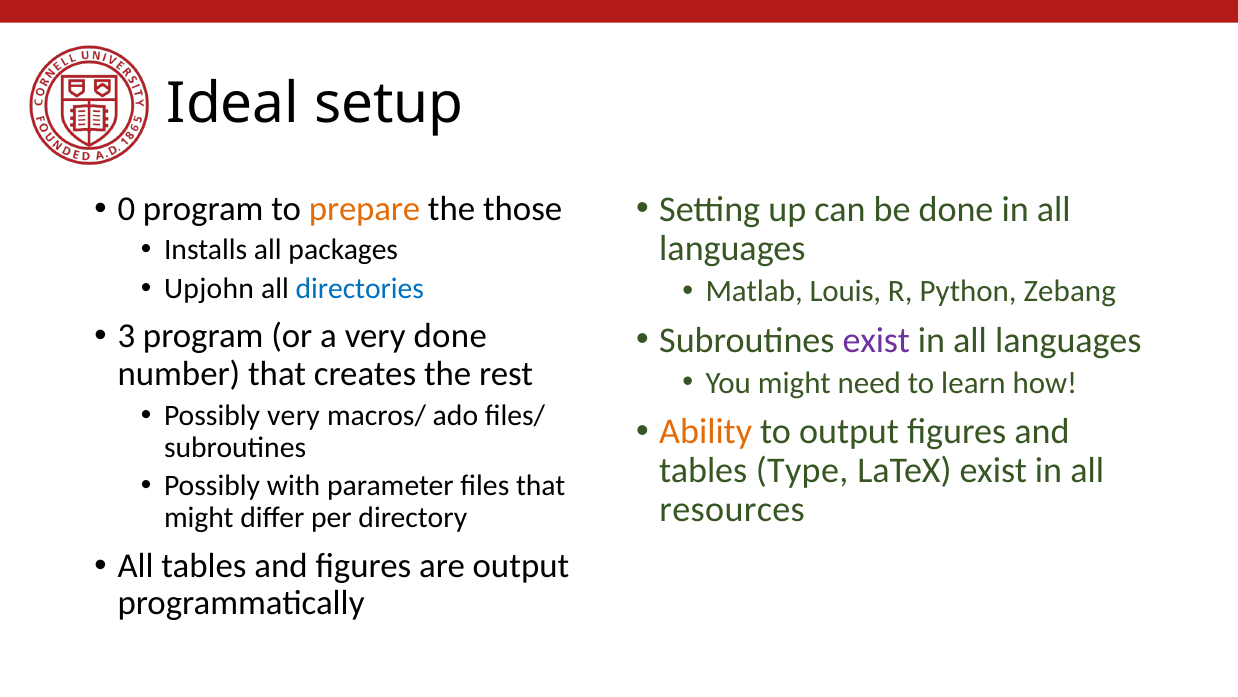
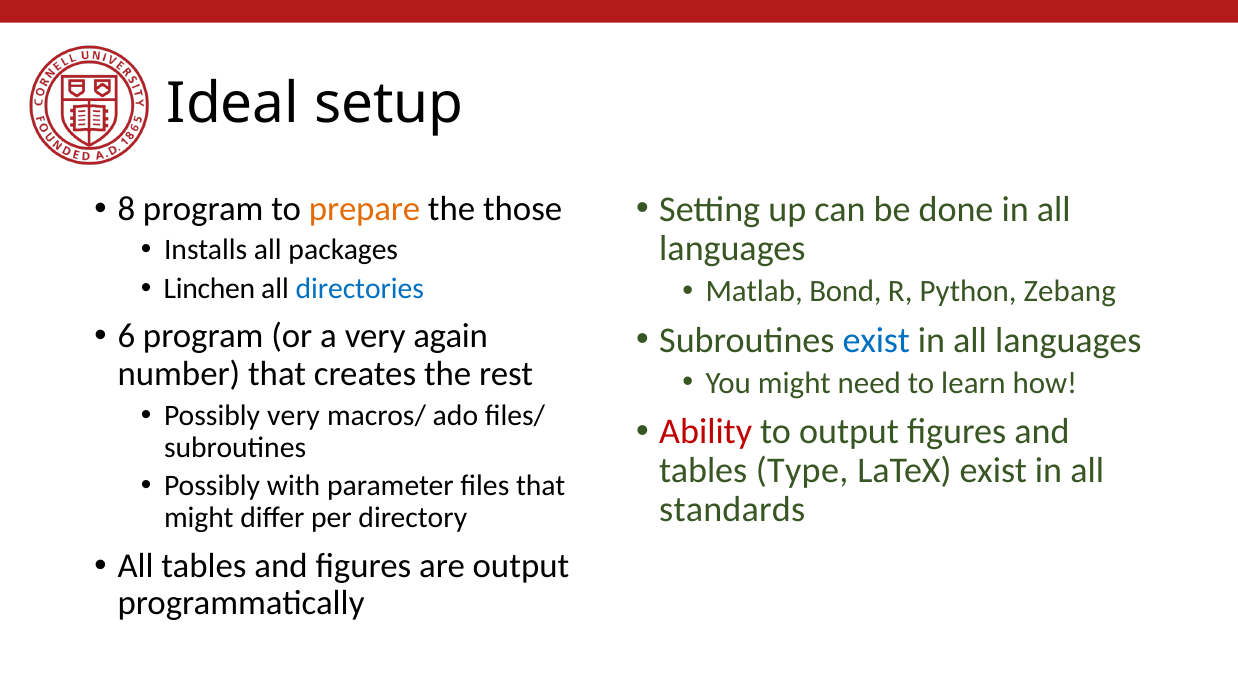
0: 0 -> 8 (126, 209)
Upjohn: Upjohn -> Linchen (209, 288)
Louis: Louis -> Bond (845, 291)
3: 3 -> 6 (126, 336)
very done: done -> again (451, 336)
exist colour: purple -> blue (876, 340)
Ability colour: orange -> red (706, 432)
resources: resources -> standards (732, 509)
